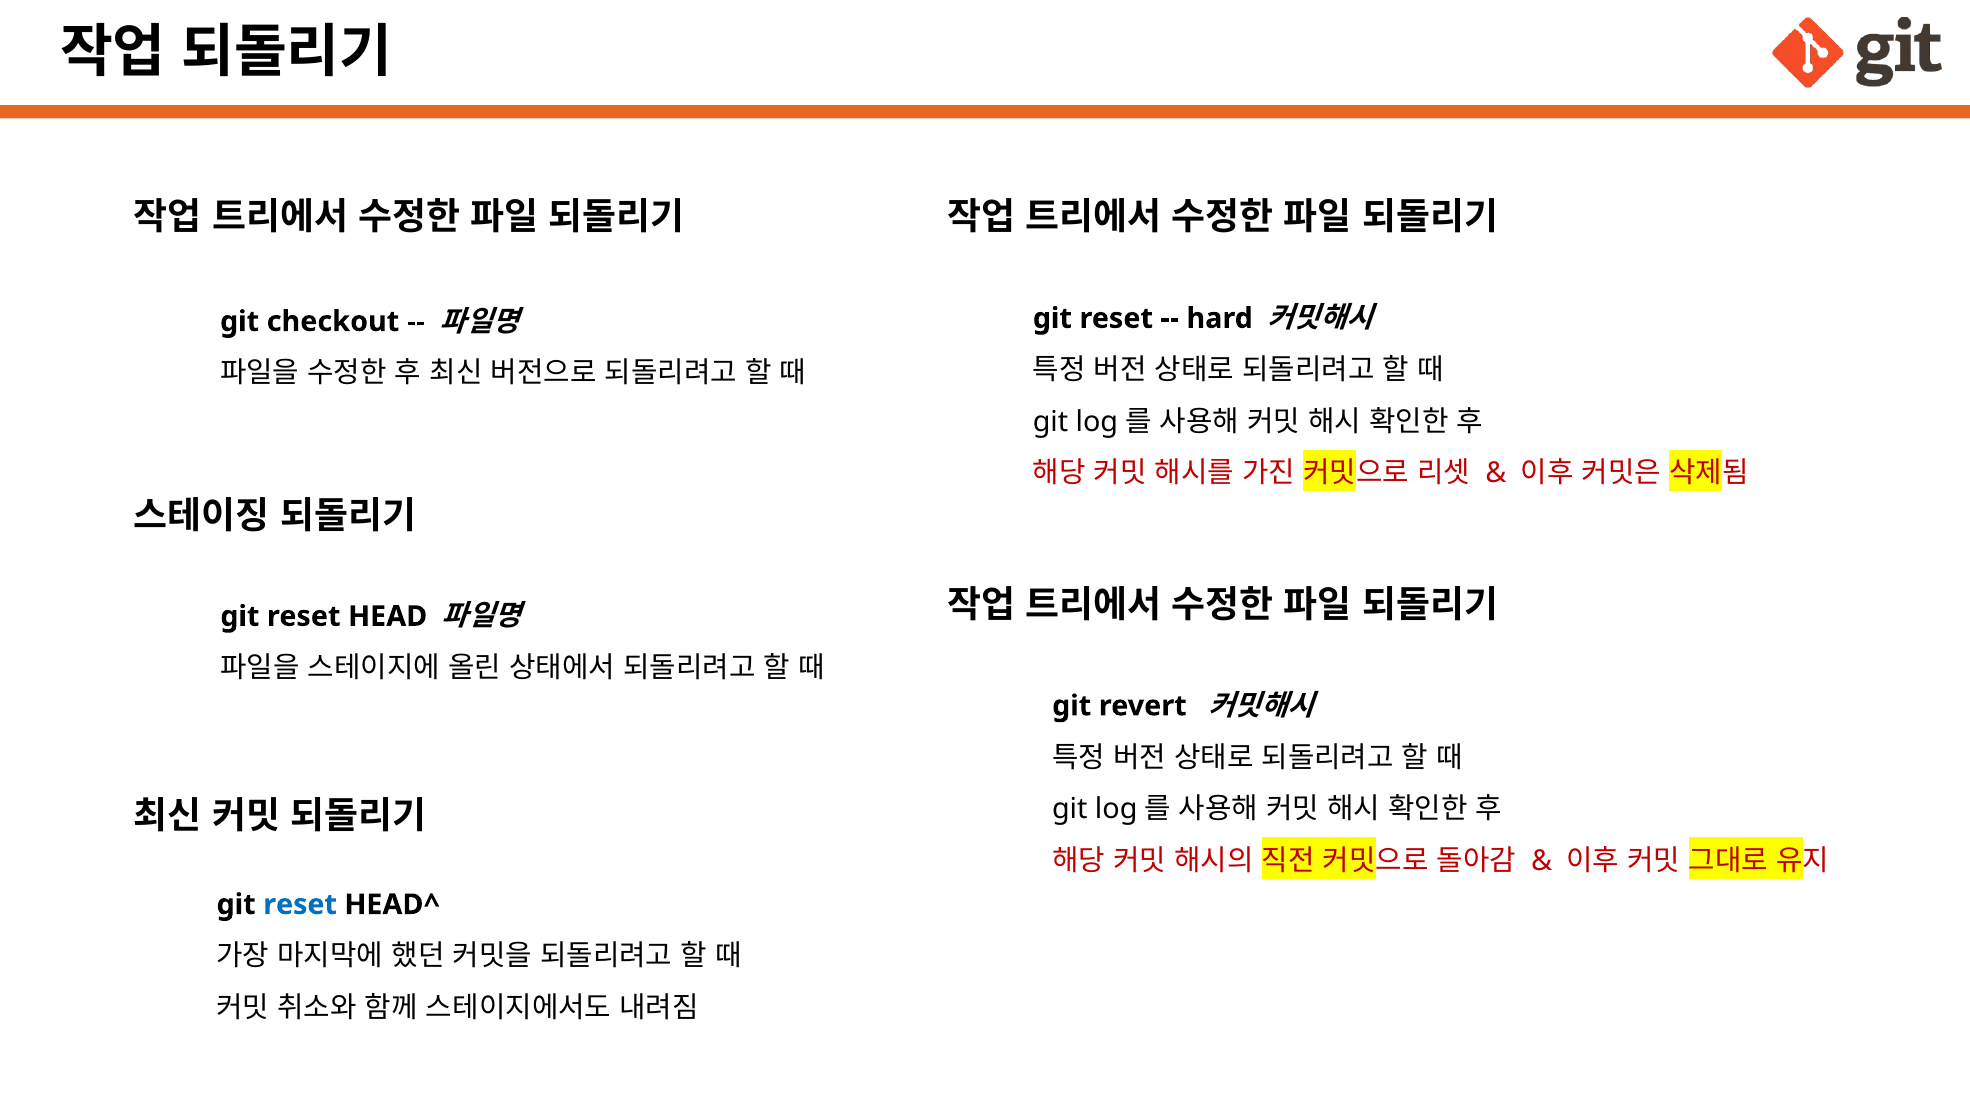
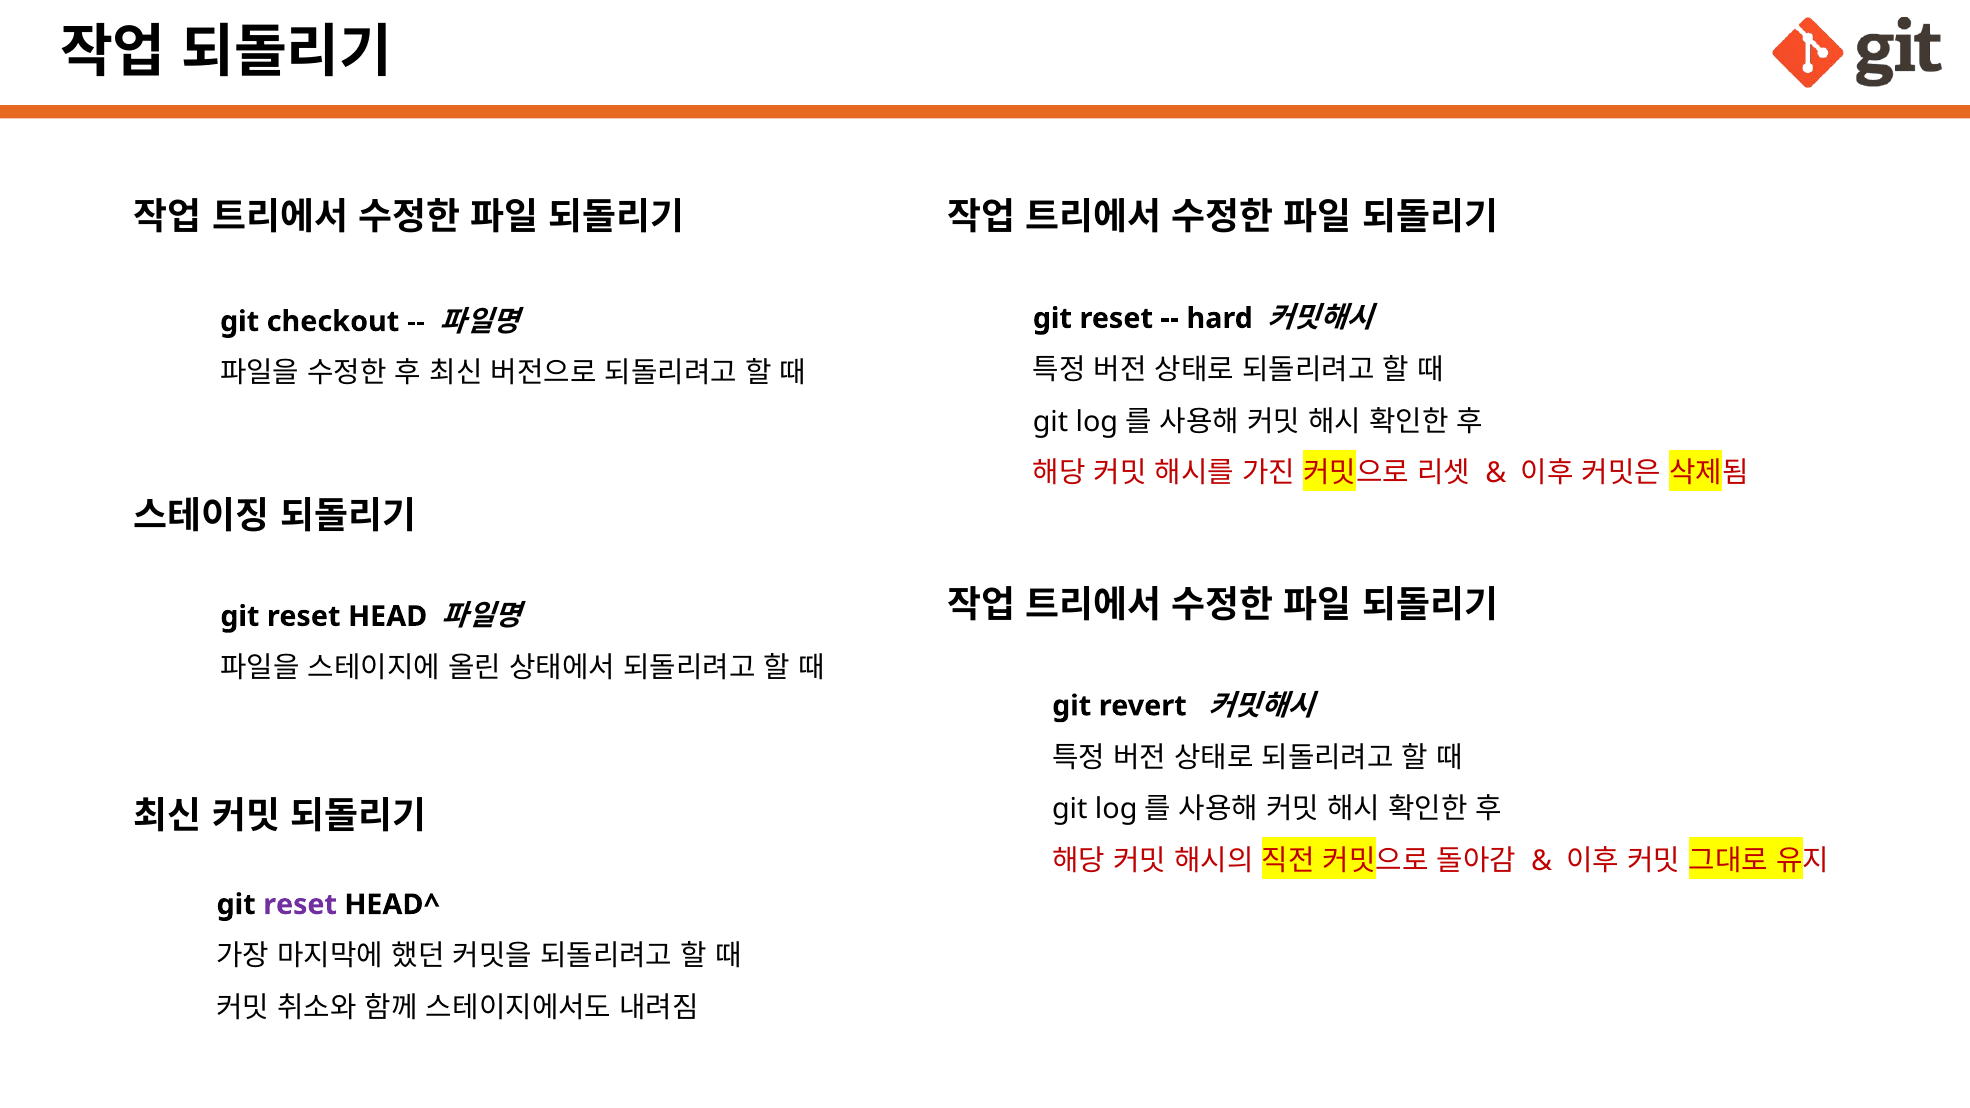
reset colour: blue -> purple (300, 905)
